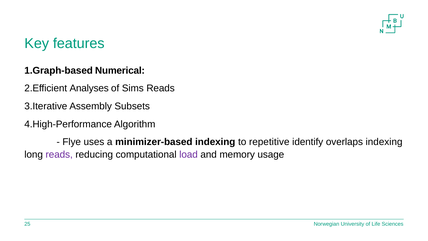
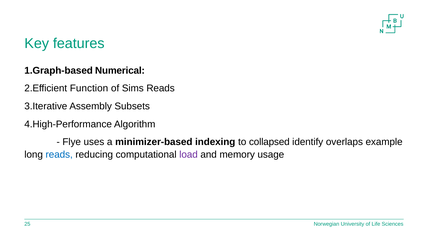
Analyses: Analyses -> Function (89, 88)
repetitive: repetitive -> collapsed (269, 142)
overlaps indexing: indexing -> example (384, 142)
reads colour: purple -> blue (59, 154)
